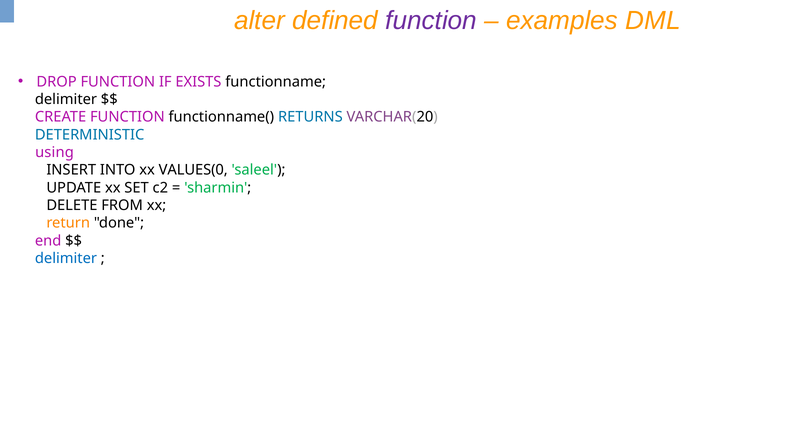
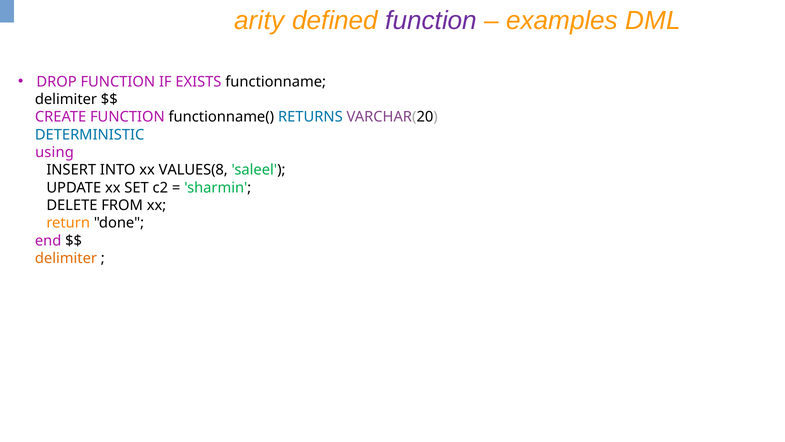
alter: alter -> arity (259, 20)
VALUES(0: VALUES(0 -> VALUES(8 (193, 170)
delimiter colour: blue -> orange (66, 258)
